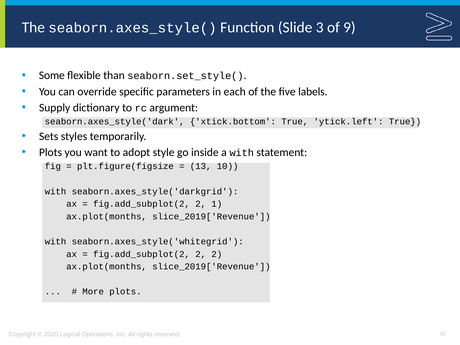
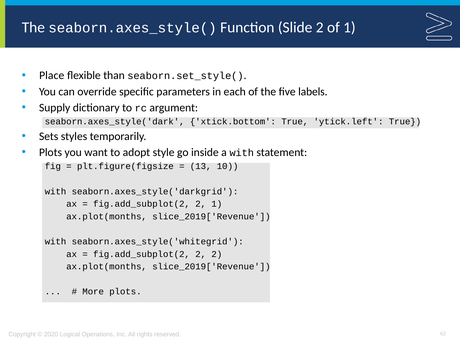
Slide 3: 3 -> 2 (320, 27)
of 9: 9 -> 1 (349, 27)
Some: Some -> Place (52, 76)
